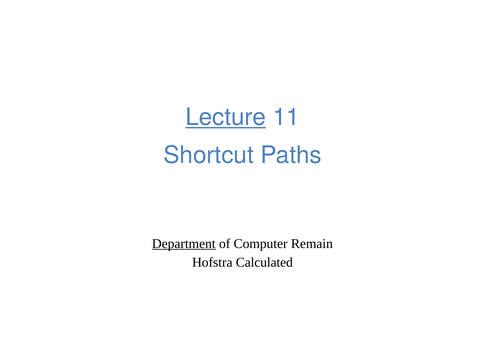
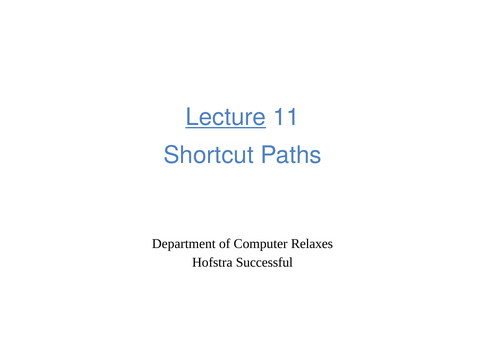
Department underline: present -> none (184, 244)
Remain: Remain -> Relaxes (312, 244)
Calculated: Calculated -> Successful (264, 263)
